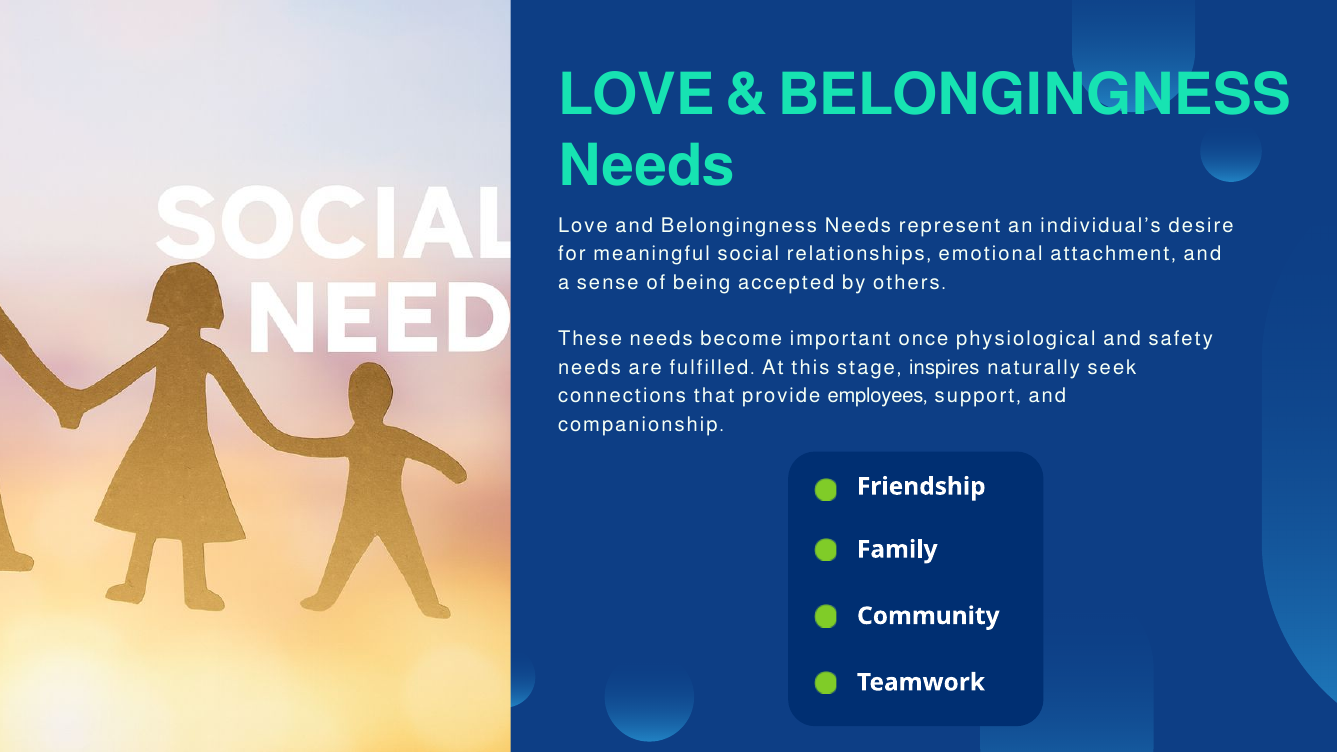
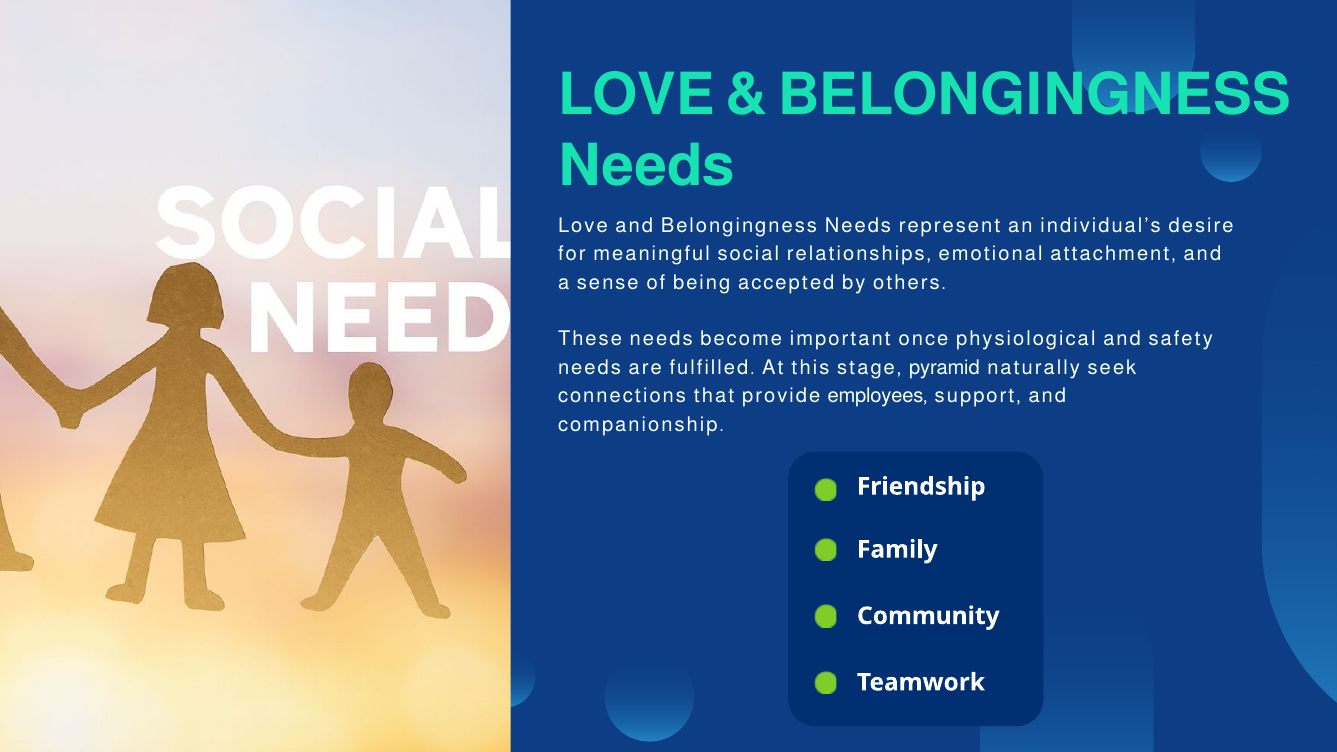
inspires: inspires -> pyramid (944, 368)
